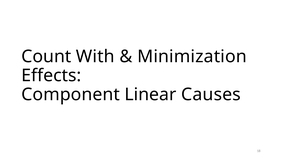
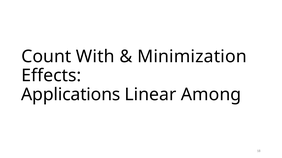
Component: Component -> Applications (71, 95)
Causes: Causes -> Among (211, 95)
